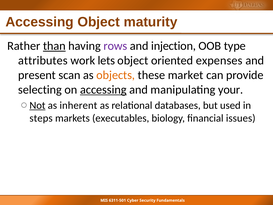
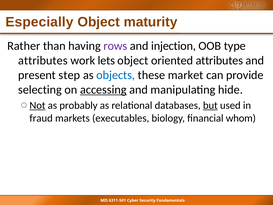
Accessing: Accessing -> Especially (40, 22)
than underline: present -> none (54, 46)
oriented expenses: expenses -> attributes (219, 60)
scan: scan -> step (69, 75)
objects colour: orange -> blue (116, 75)
your: your -> hide (230, 90)
inherent: inherent -> probably (78, 105)
but underline: none -> present (210, 105)
steps: steps -> fraud (41, 118)
issues: issues -> whom (241, 118)
